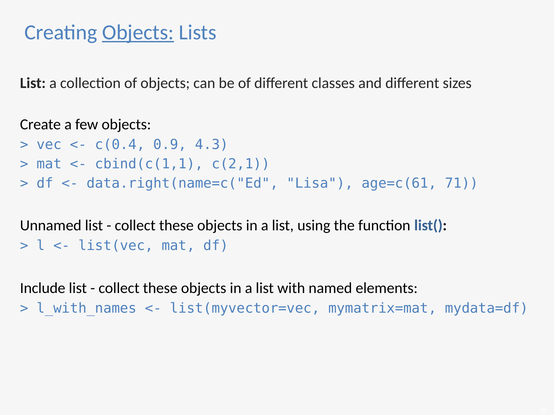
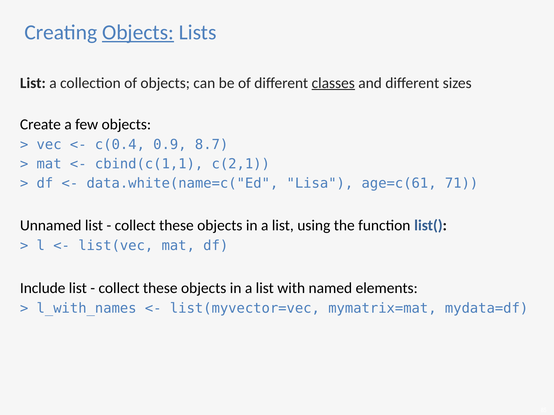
classes underline: none -> present (333, 83)
4.3: 4.3 -> 8.7 (212, 145)
data.right(name=c("Ed: data.right(name=c("Ed -> data.white(name=c("Ed (182, 184)
